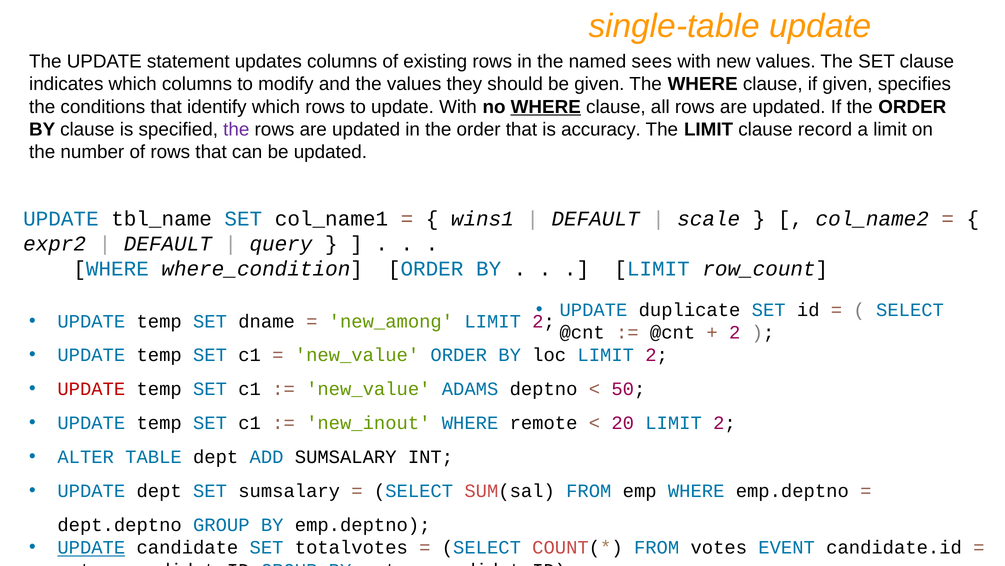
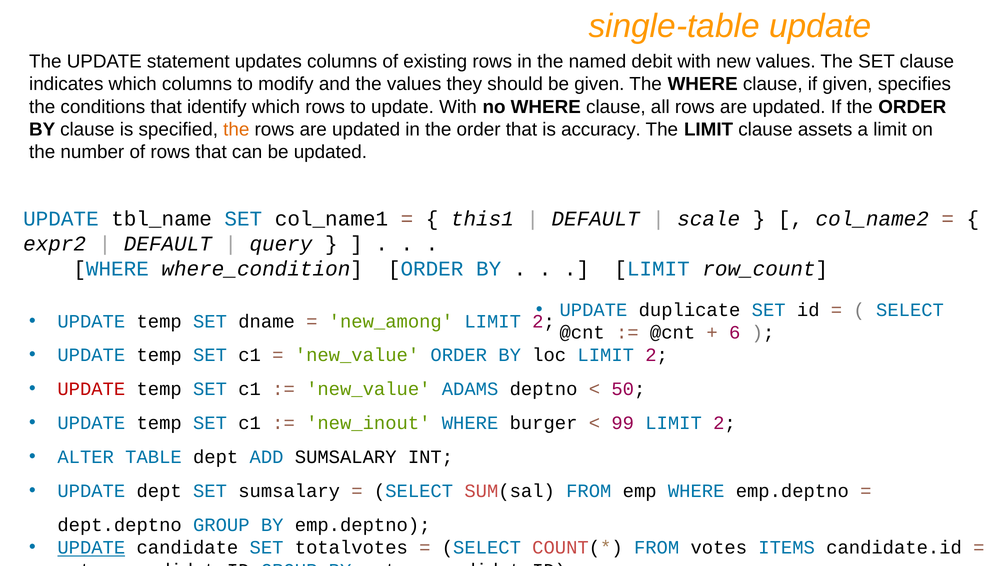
sees: sees -> debit (652, 62)
WHERE underline: present -> none (546, 107)
the colour: purple -> orange (236, 129)
record: record -> assets (825, 129)
wins1: wins1 -> this1 (482, 218)
2: 2 -> 6 (735, 332)
remote: remote -> burger (544, 423)
20: 20 -> 99 (623, 423)
EVENT: EVENT -> ITEMS (787, 547)
